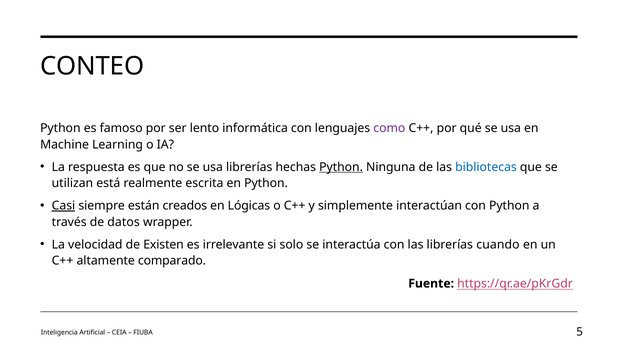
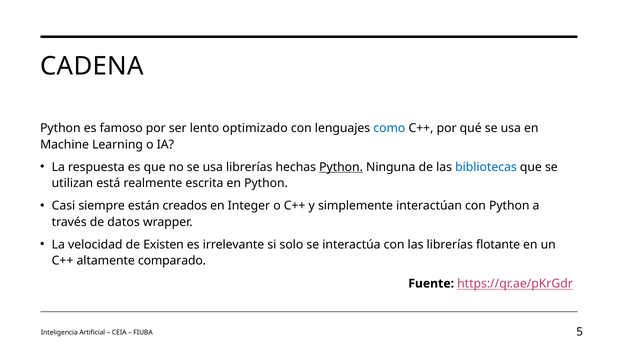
CONTEO: CONTEO -> CADENA (92, 66)
informática: informática -> optimizado (255, 128)
como colour: purple -> blue (389, 128)
Casi underline: present -> none (63, 206)
Lógicas: Lógicas -> Integer (249, 206)
cuando: cuando -> flotante (498, 244)
